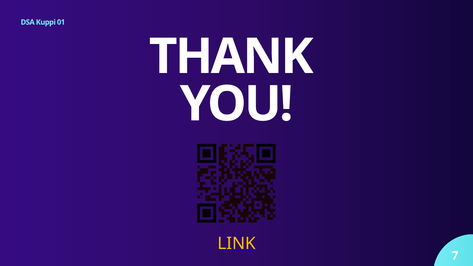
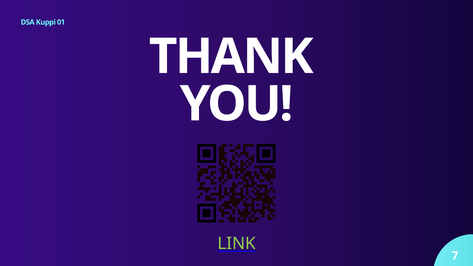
LINK colour: yellow -> light green (237, 243)
